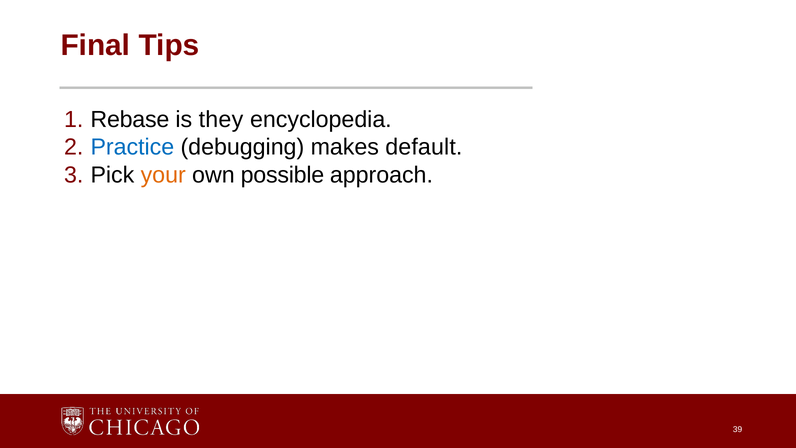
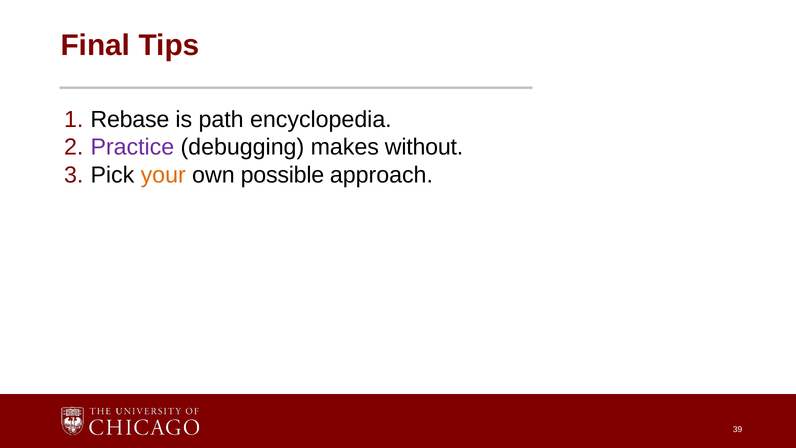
they: they -> path (221, 119)
Practice colour: blue -> purple (132, 147)
default: default -> without (424, 147)
